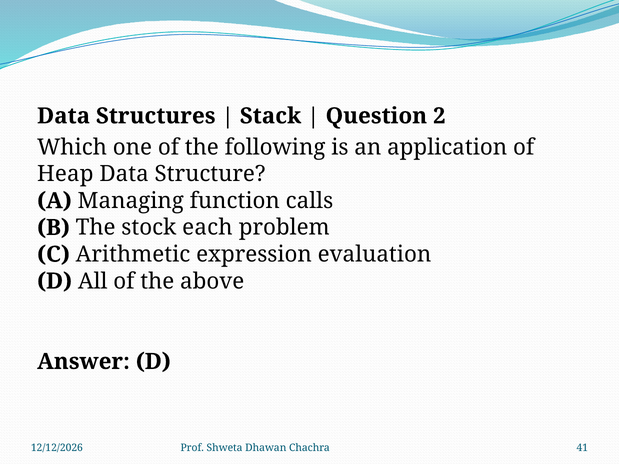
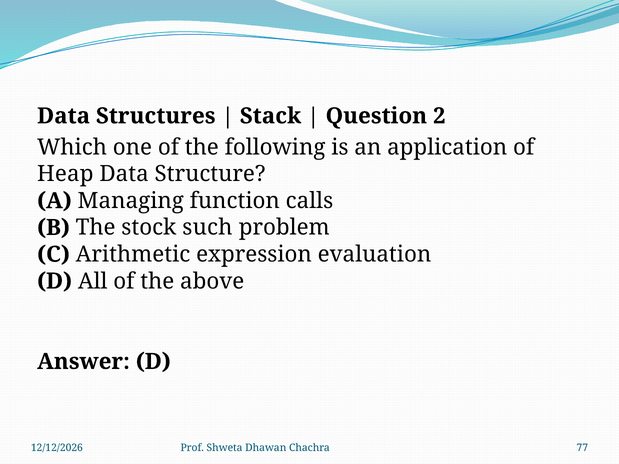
each: each -> such (207, 228)
41: 41 -> 77 (582, 448)
